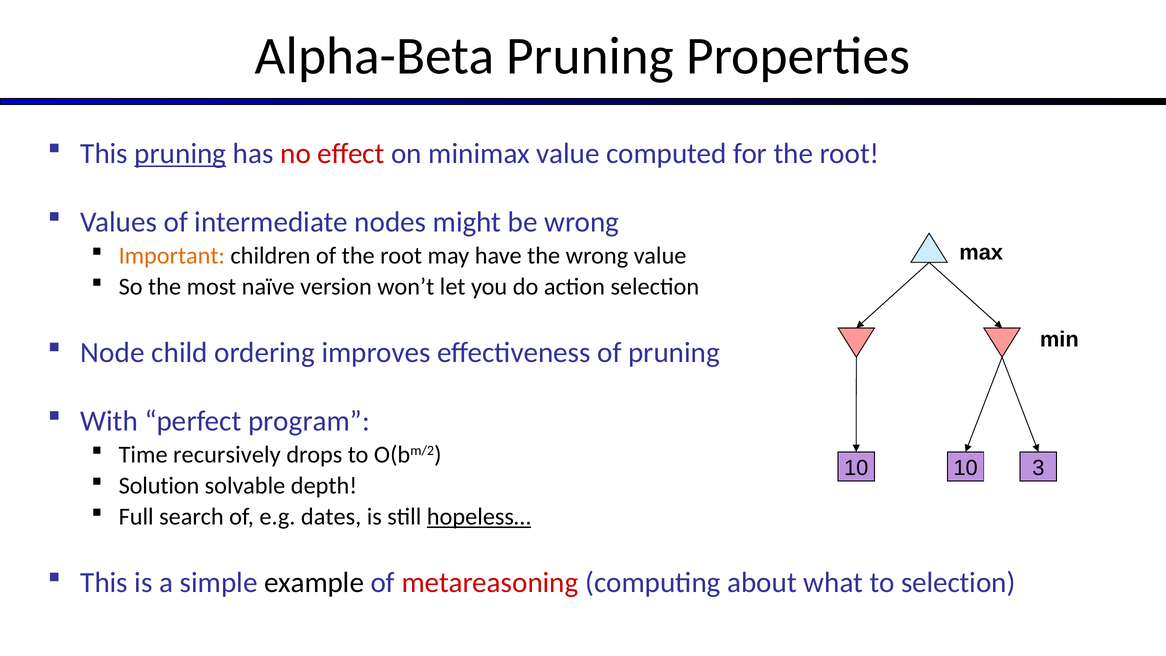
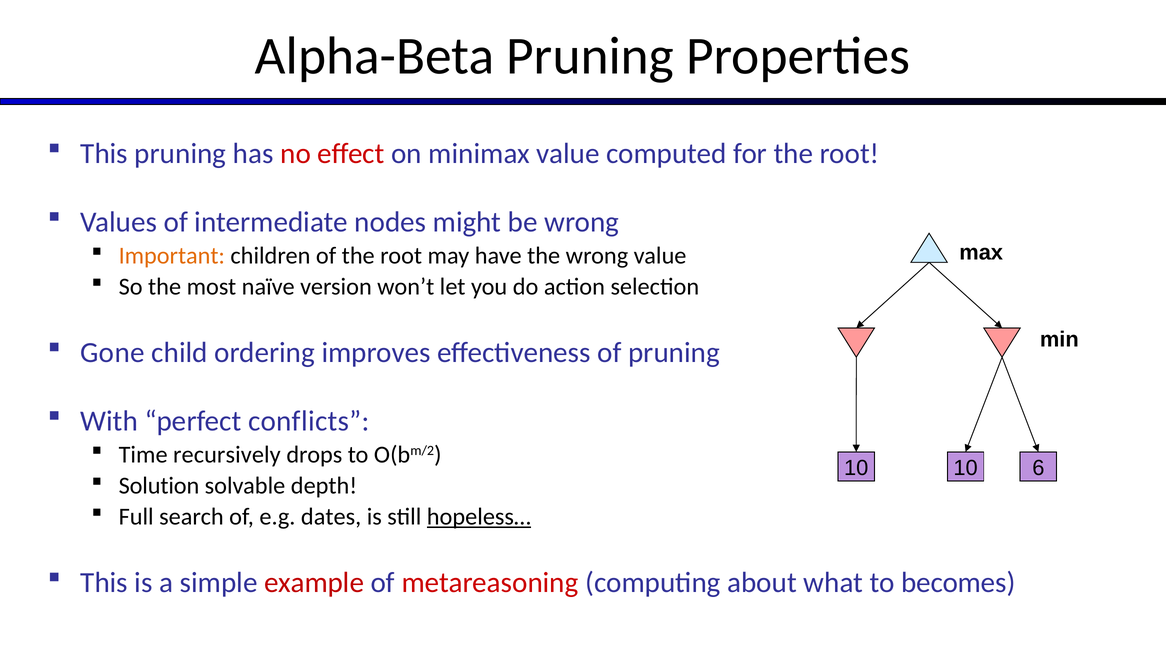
pruning underline: present -> none (180, 154)
Node: Node -> Gone (113, 352)
program: program -> conflicts (309, 421)
3: 3 -> 6 (1038, 468)
example colour: black -> red (314, 583)
to selection: selection -> becomes (958, 583)
